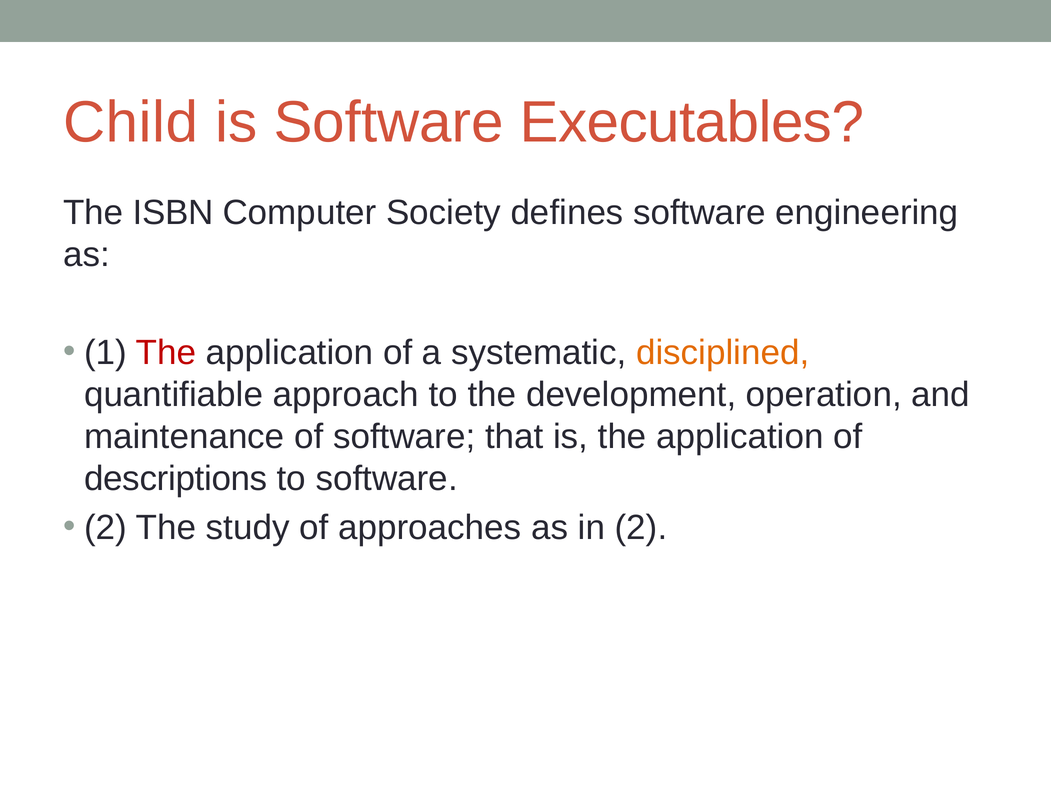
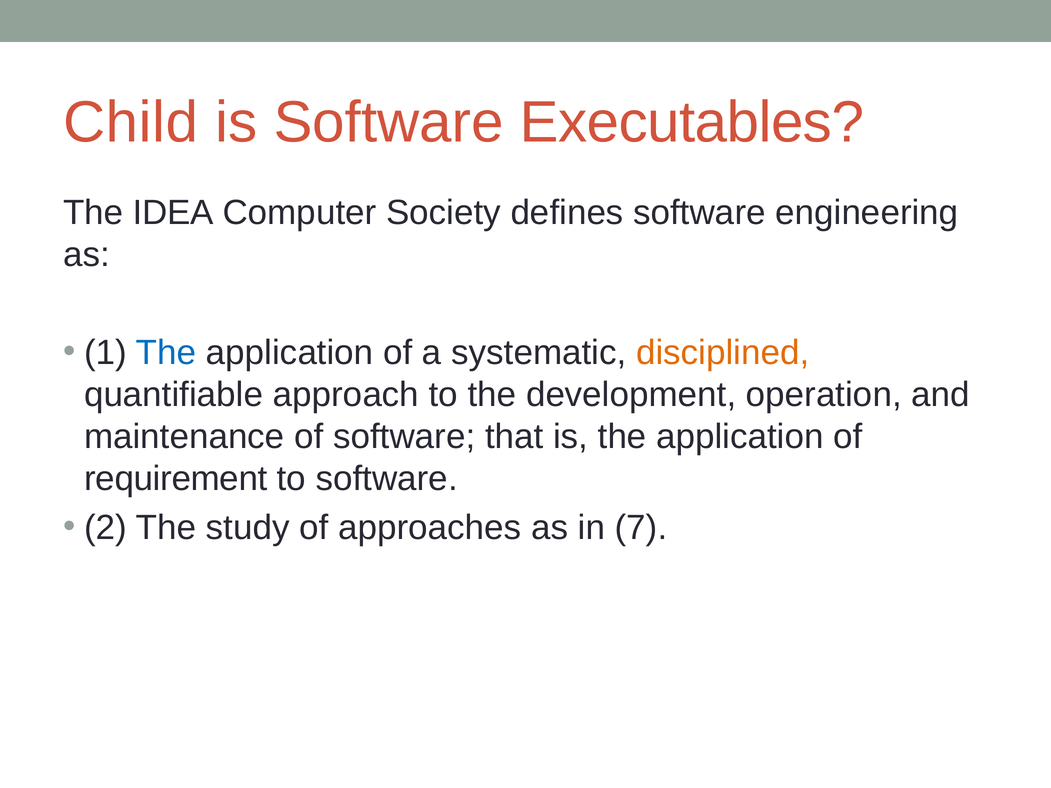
ISBN: ISBN -> IDEA (173, 213)
The colour: red -> blue (166, 353)
descriptions: descriptions -> requirement (176, 479)
2: 2 -> 7 (641, 528)
